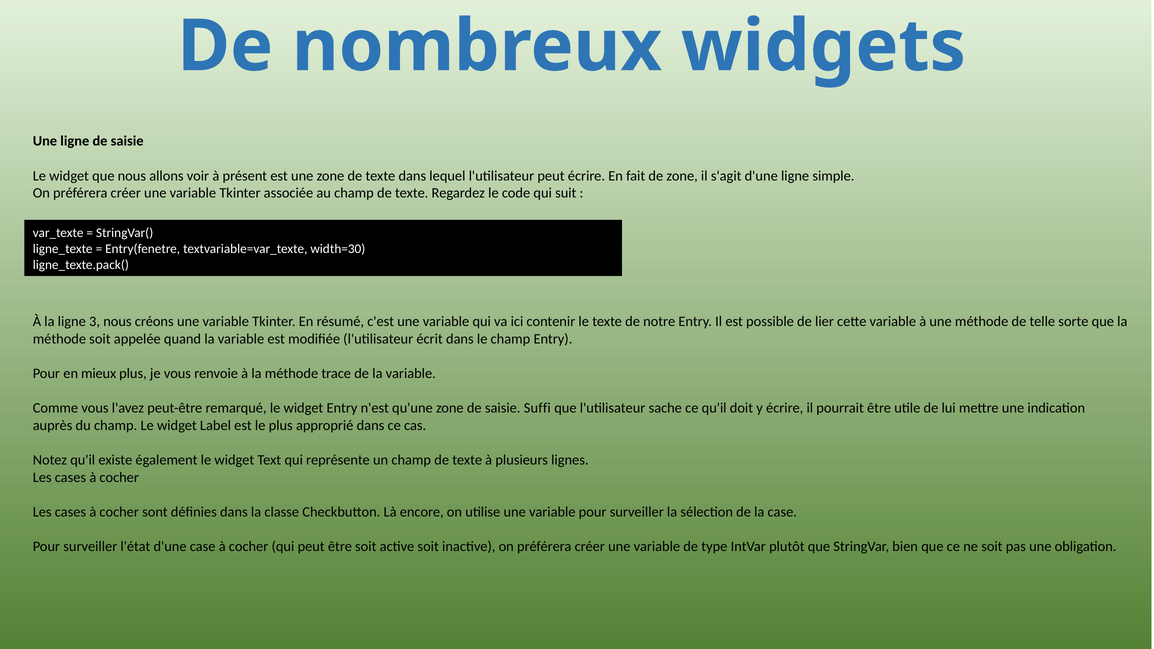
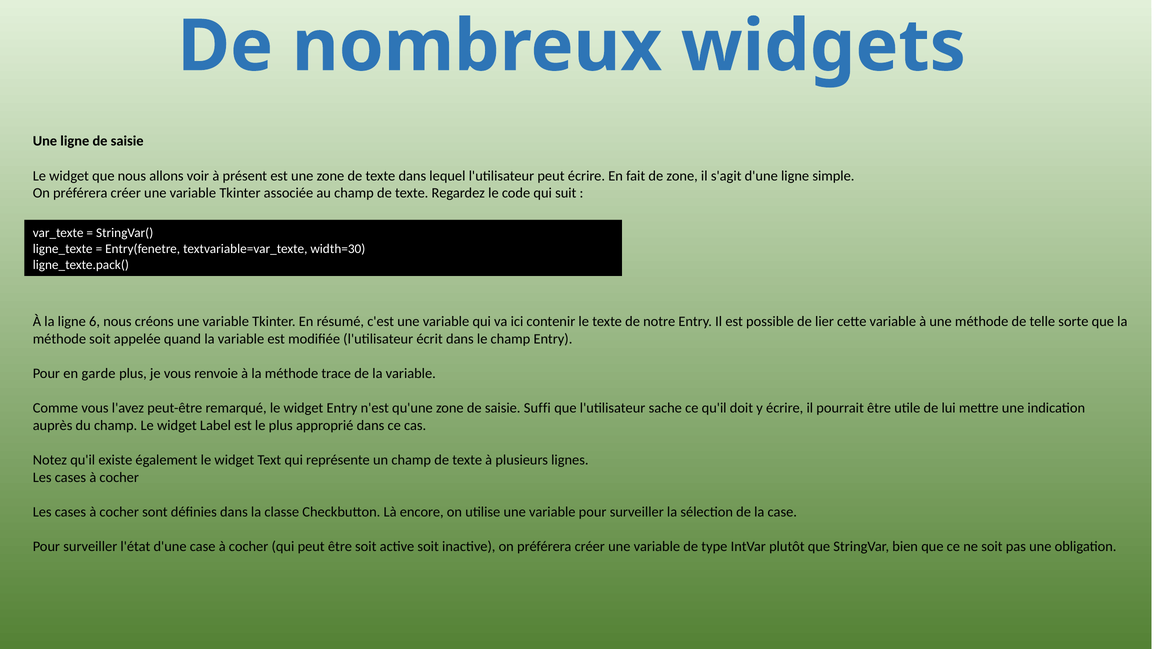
3: 3 -> 6 (95, 322)
mieux: mieux -> garde (99, 374)
